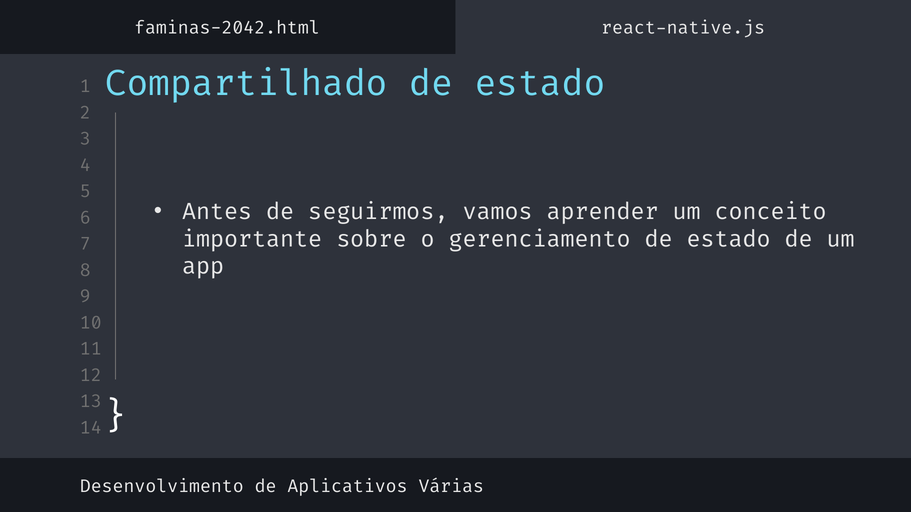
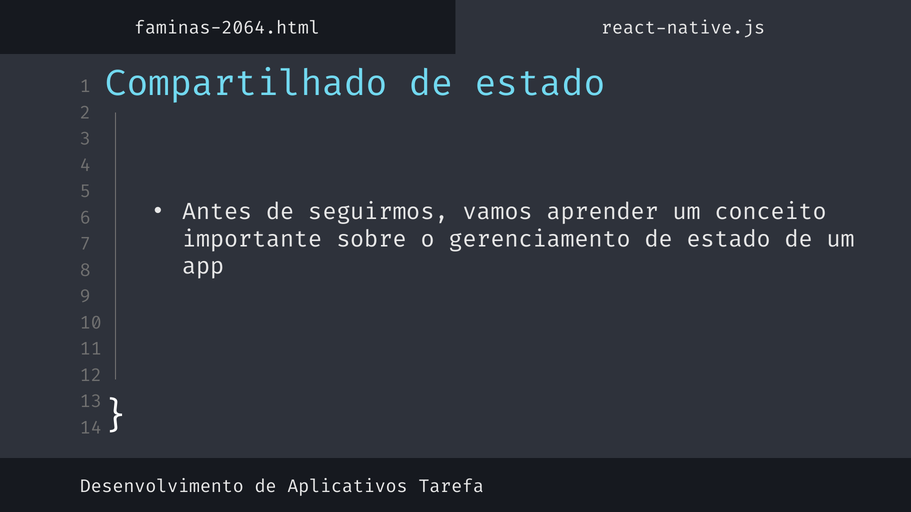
faminas-2042.html: faminas-2042.html -> faminas-2064.html (227, 28)
Várias: Várias -> Tarefa (451, 487)
